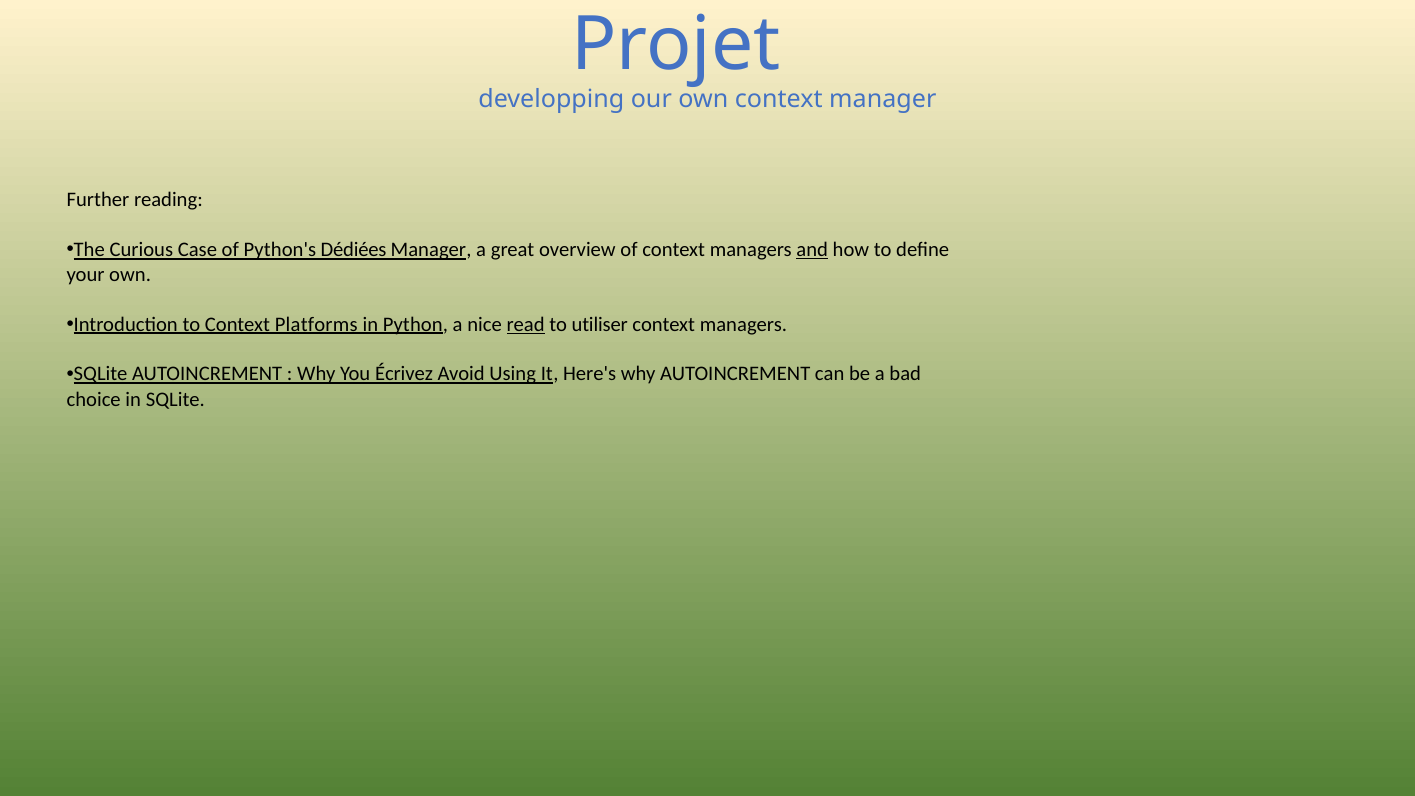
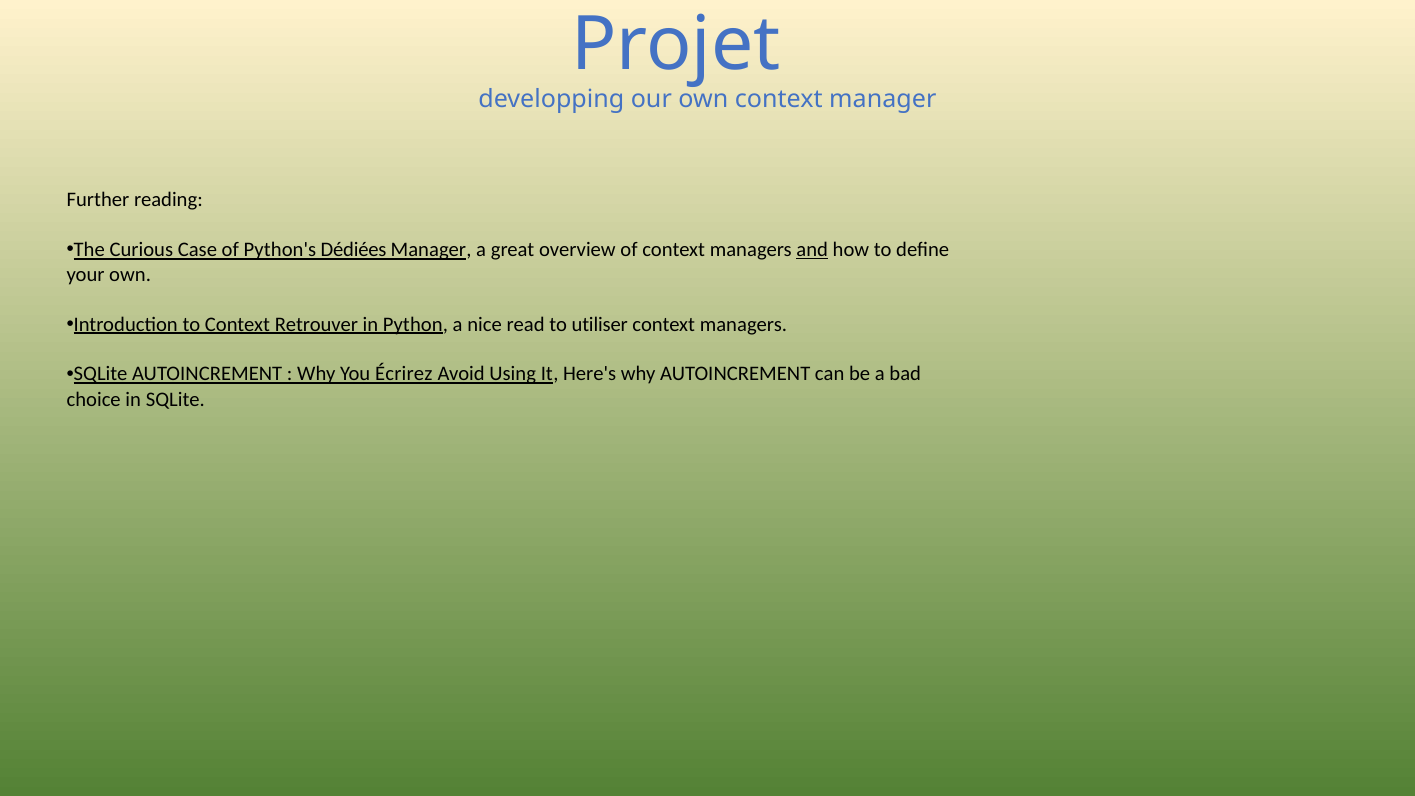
Platforms: Platforms -> Retrouver (316, 324)
read underline: present -> none (526, 324)
Écrivez: Écrivez -> Écrirez (404, 374)
